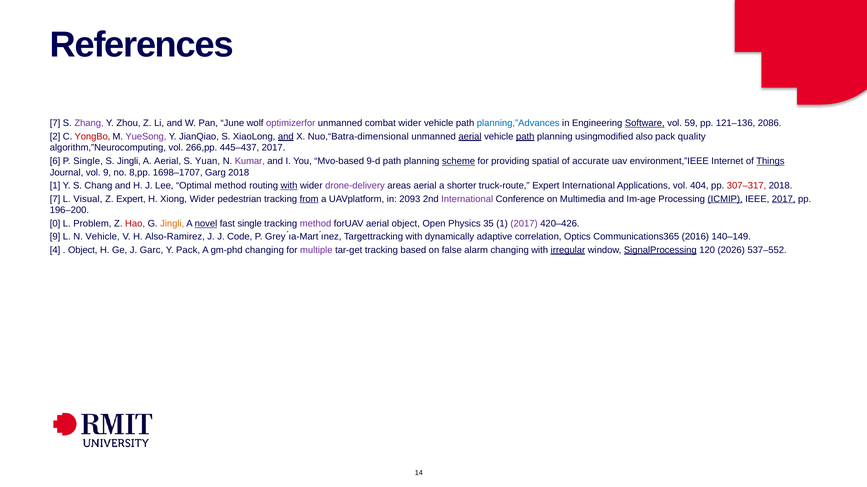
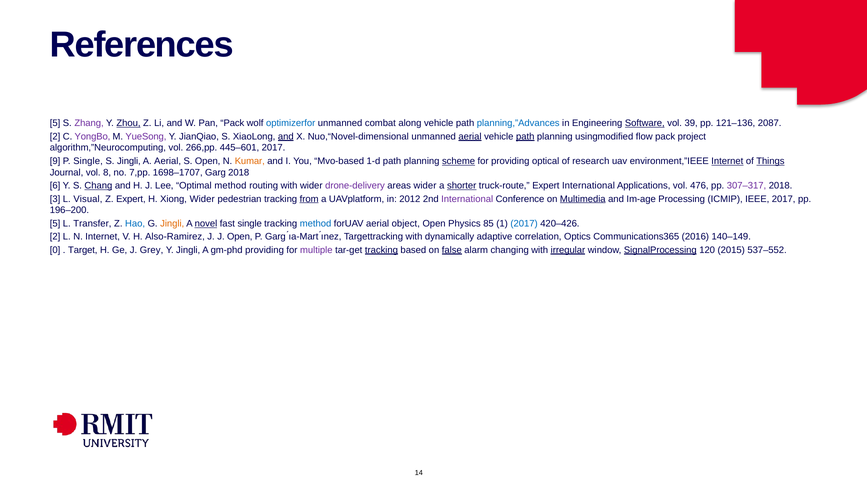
7: 7 -> 5 (55, 123)
Zhou underline: none -> present (128, 123)
Pan June: June -> Pack (232, 123)
optimizerfor colour: purple -> blue (291, 123)
combat wider: wider -> along (410, 123)
59: 59 -> 39 (691, 123)
2086: 2086 -> 2087 (770, 123)
YongBo colour: red -> purple (92, 137)
Nuo,“Batra-dimensional: Nuo,“Batra-dimensional -> Nuo,“Novel-dimensional (358, 137)
also: also -> flow (644, 137)
quality: quality -> project (692, 137)
445–437: 445–437 -> 445–601 (239, 148)
6: 6 -> 9 (55, 161)
S Yuan: Yuan -> Open (208, 161)
Kumar colour: purple -> orange (250, 161)
9-d: 9-d -> 1-d (373, 161)
spatial: spatial -> optical (546, 161)
accurate: accurate -> research (591, 161)
Internet underline: none -> present (727, 161)
vol 9: 9 -> 8 (107, 173)
8,pp: 8,pp -> 7,pp (140, 173)
1: 1 -> 6 (55, 186)
Chang underline: none -> present (98, 186)
with underline: present -> none (289, 186)
areas aerial: aerial -> wider (425, 186)
shorter underline: none -> present (462, 186)
404: 404 -> 476 (699, 186)
307–317 colour: red -> purple (746, 186)
7: 7 -> 3 (55, 199)
2093: 2093 -> 2012 (410, 199)
Multimedia underline: none -> present (583, 199)
ICMIP underline: present -> none (725, 199)
2017 underline: present -> none (784, 199)
0: 0 -> 5 (55, 224)
Problem: Problem -> Transfer (92, 224)
Hao colour: red -> blue (135, 224)
method colour: purple -> blue (316, 224)
35: 35 -> 85 (489, 224)
2017 colour: purple -> blue (524, 224)
9: 9 -> 2 (55, 237)
N Vehicle: Vehicle -> Internet (103, 237)
J Code: Code -> Open (240, 237)
P Grey: Grey -> Garg (275, 237)
4: 4 -> 0 (55, 250)
Object: Object -> Target (83, 250)
Garc: Garc -> Grey (152, 250)
Y Pack: Pack -> Jingli (188, 250)
gm-phd changing: changing -> providing (265, 250)
tracking underline: none -> present (381, 250)
false underline: none -> present (452, 250)
2026: 2026 -> 2015 (731, 250)
